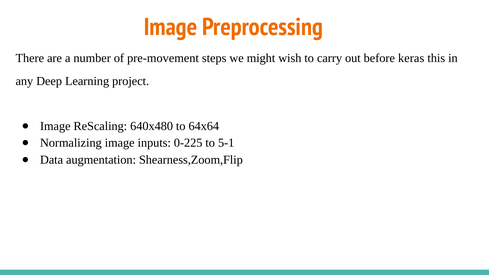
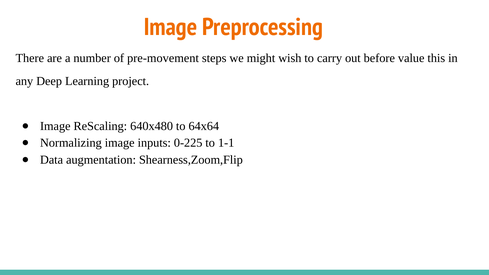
keras: keras -> value (411, 58)
5-1: 5-1 -> 1-1 (226, 143)
